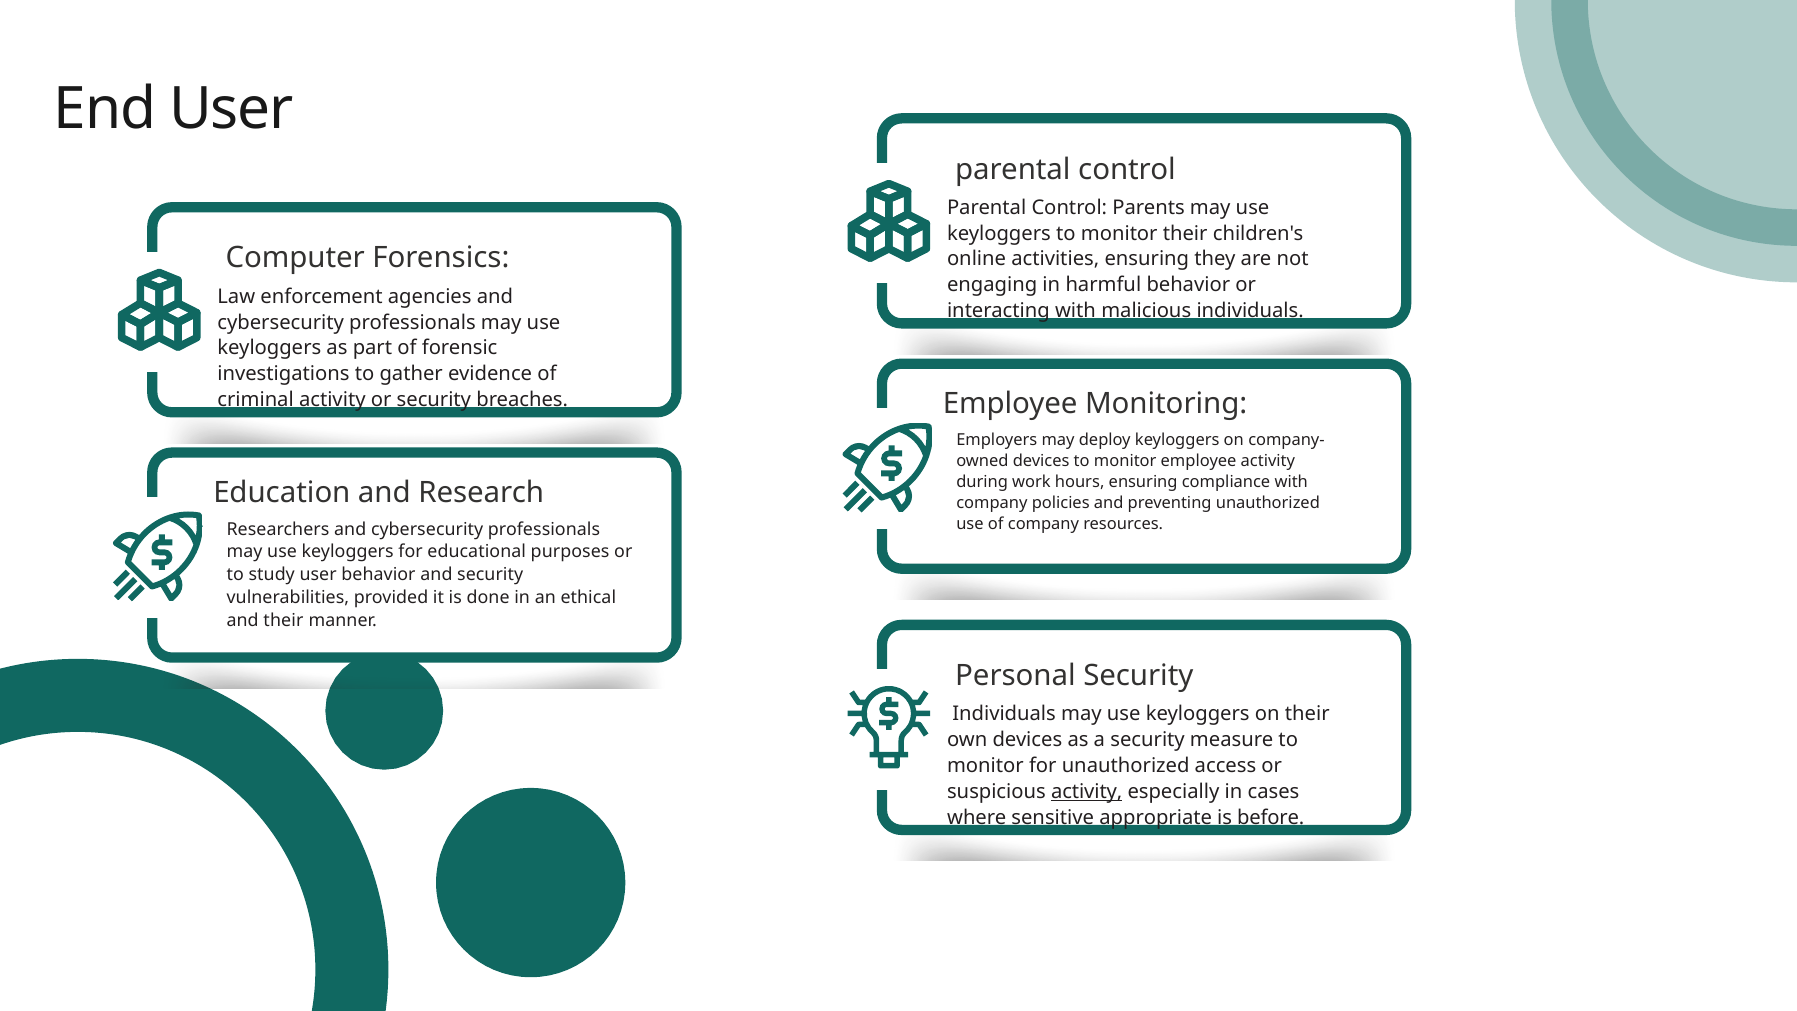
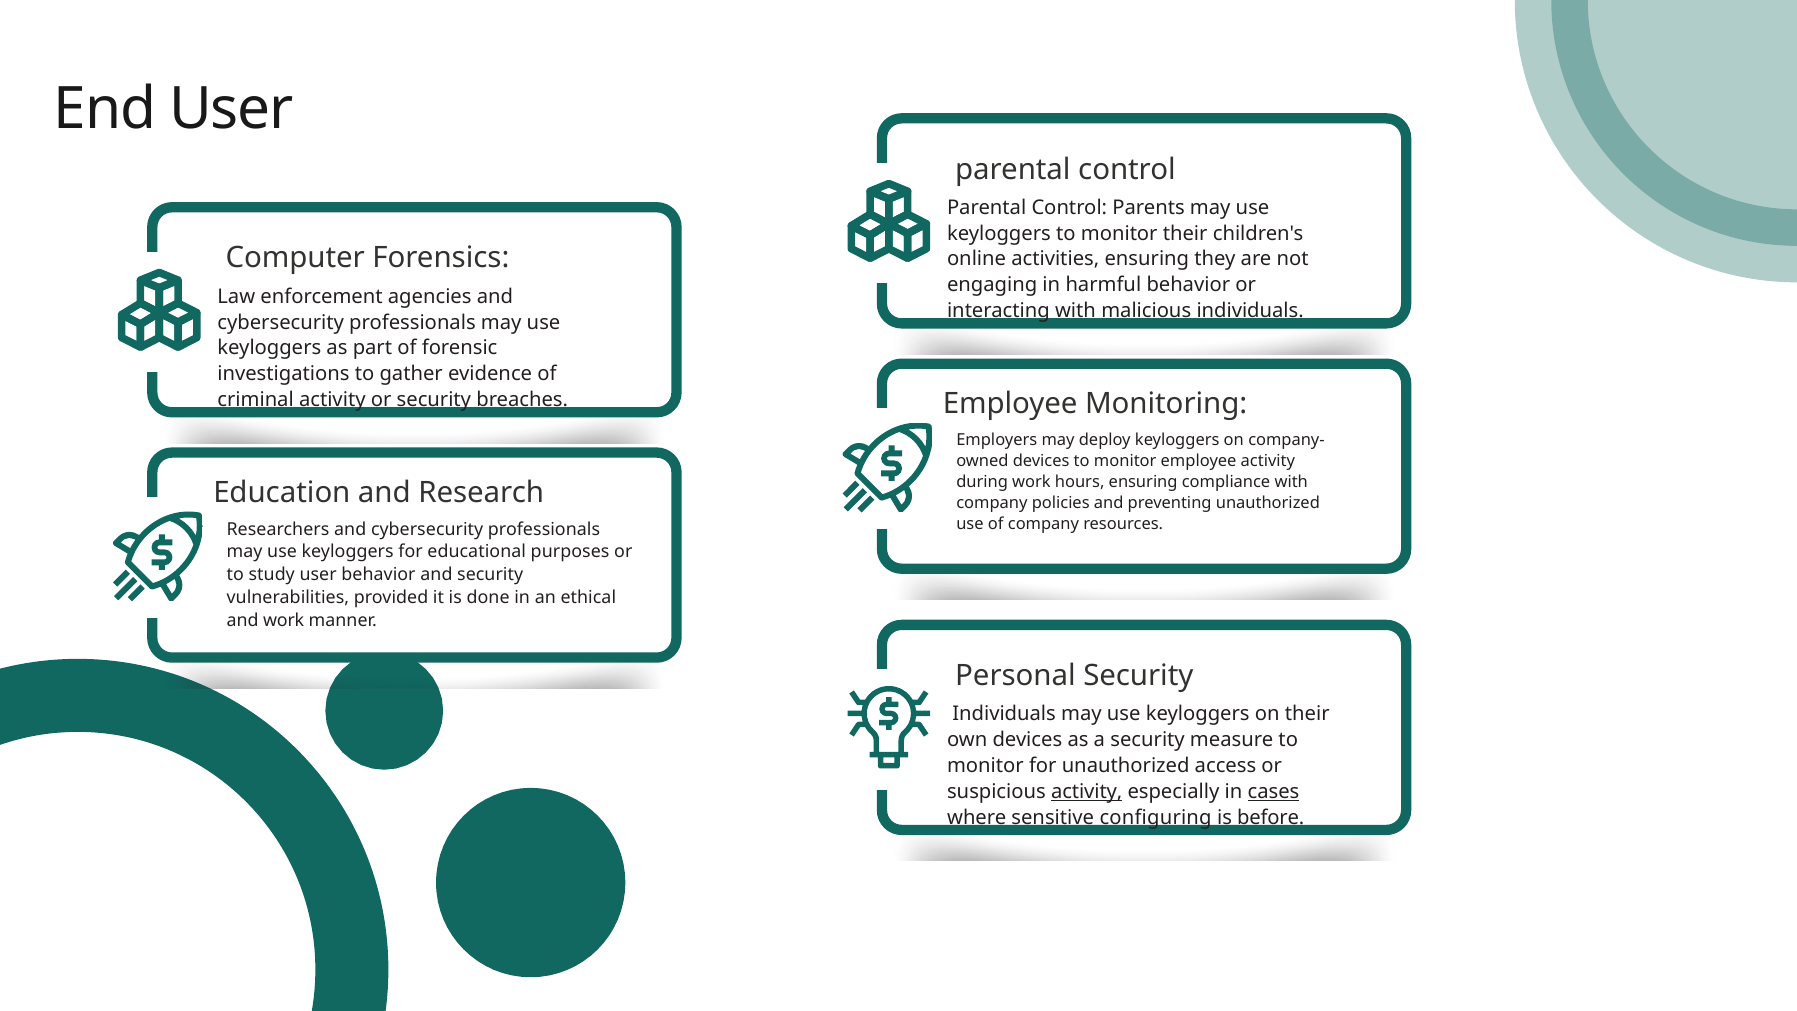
and their: their -> work (284, 621)
cases underline: none -> present (1273, 791)
appropriate: appropriate -> configuring (1156, 817)
